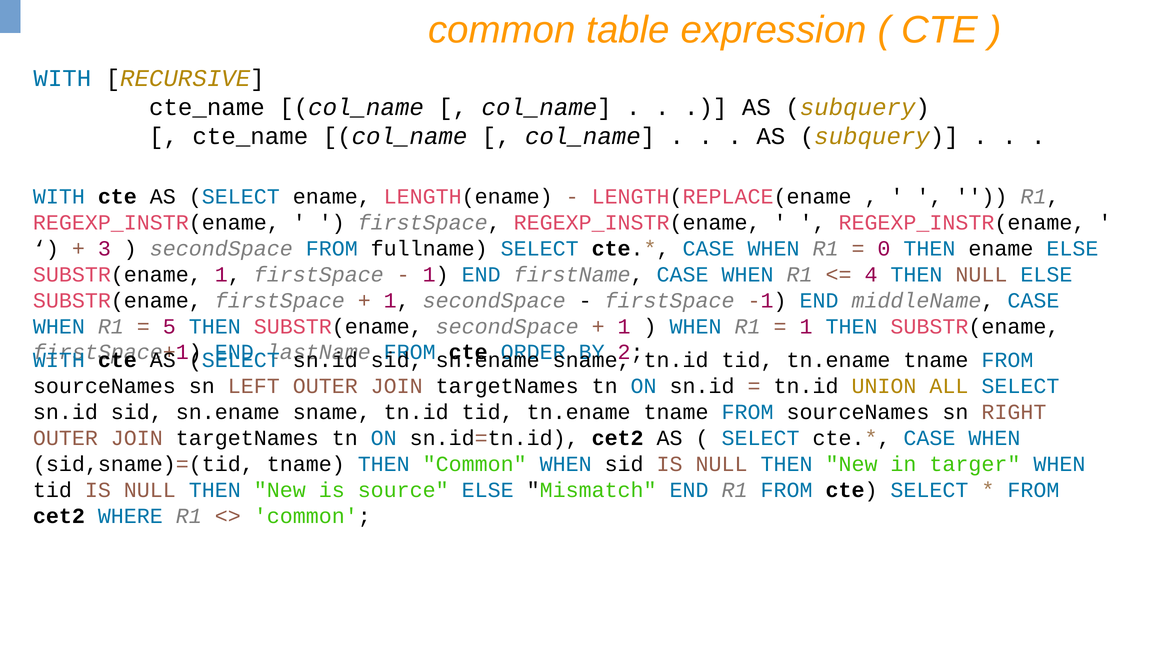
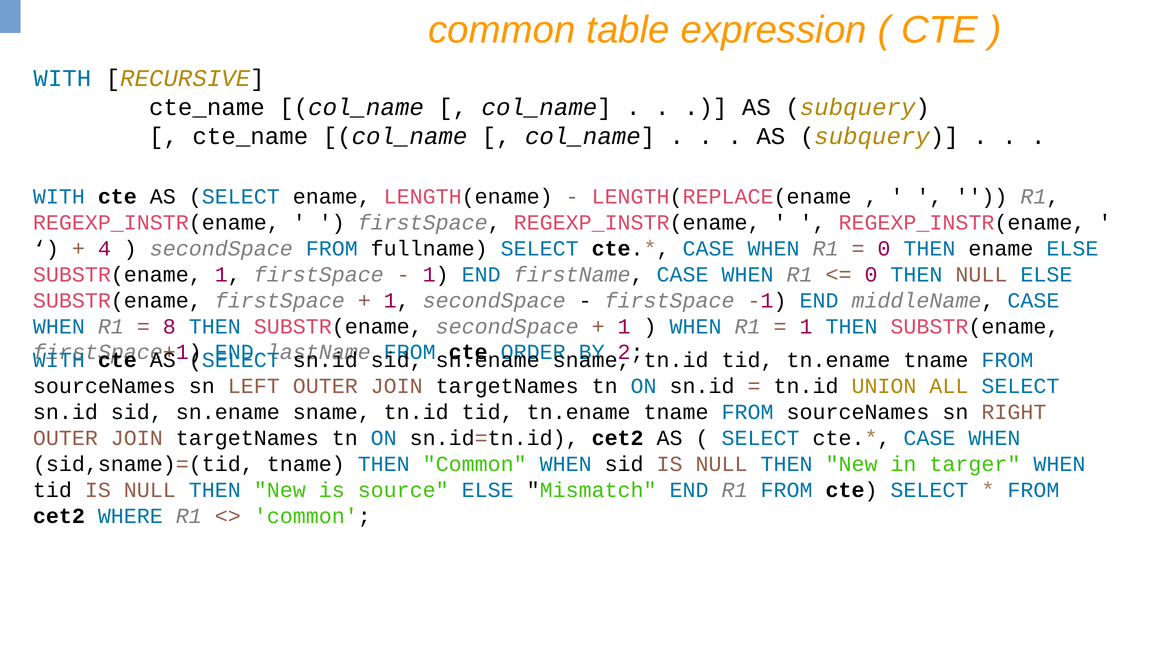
3: 3 -> 4 (104, 249)
4: 4 -> 0 (871, 275)
5: 5 -> 8 (169, 327)
